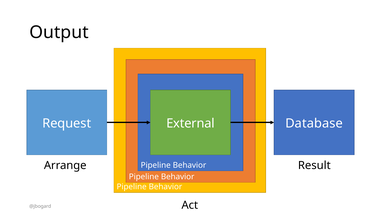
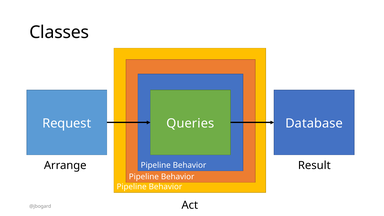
Output: Output -> Classes (59, 32)
External: External -> Queries (190, 123)
